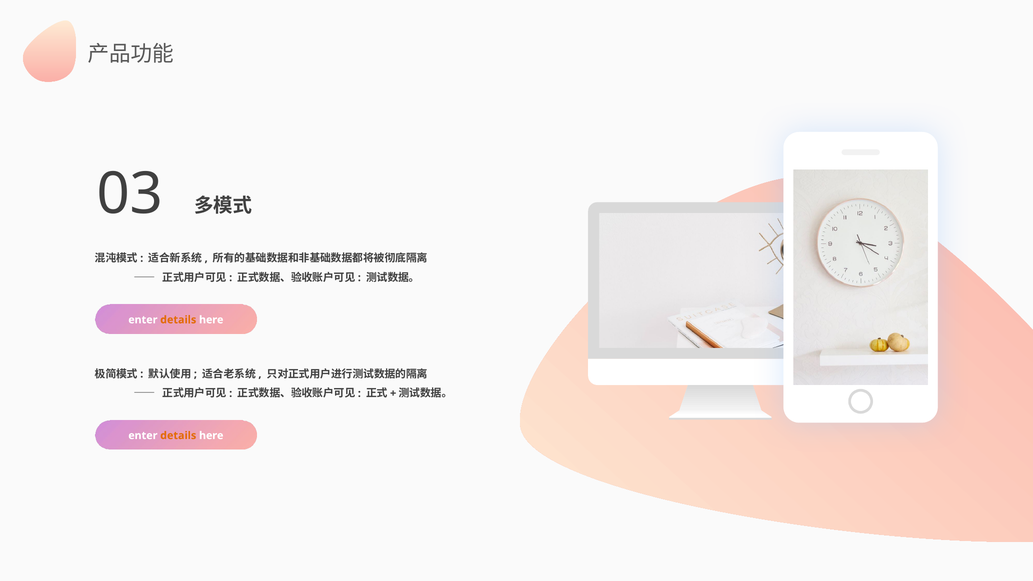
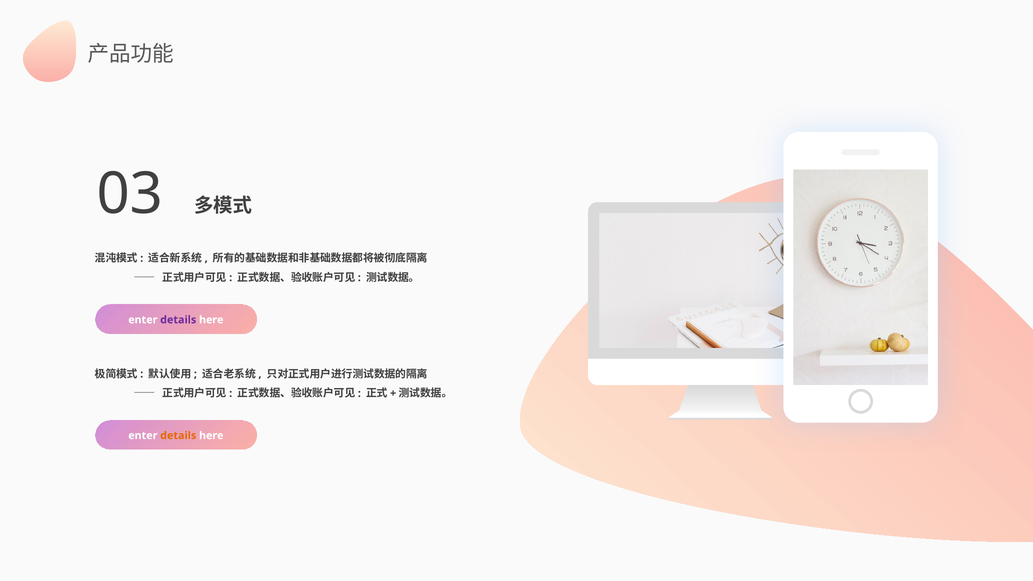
details colour: orange -> purple (178, 320)
